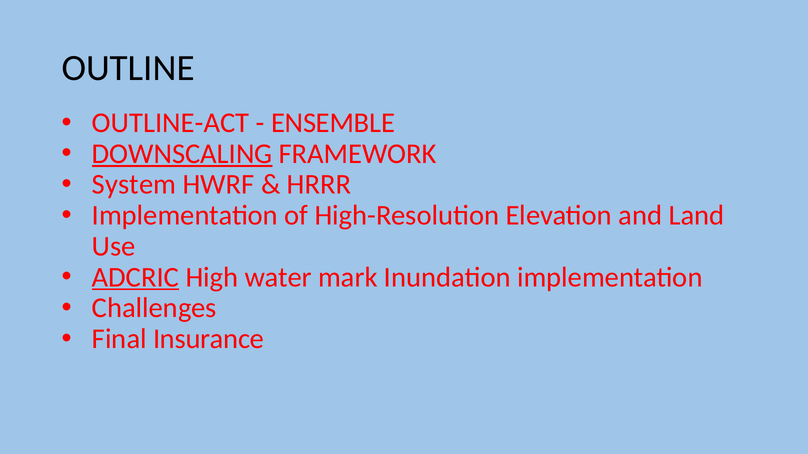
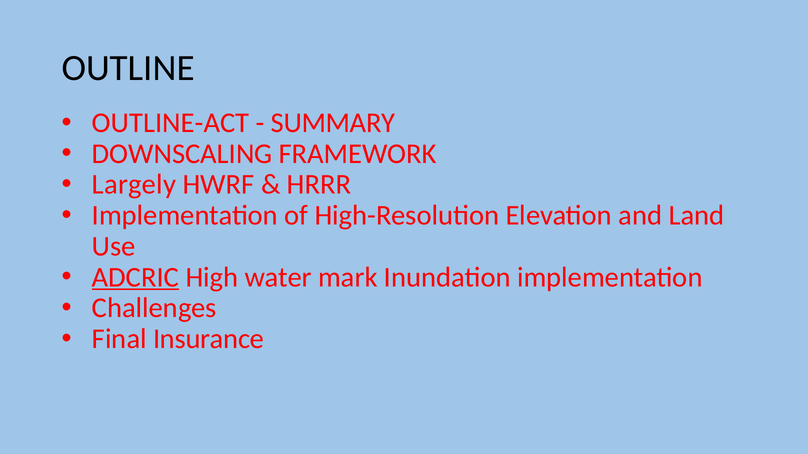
ENSEMBLE: ENSEMBLE -> SUMMARY (333, 123)
DOWNSCALING underline: present -> none (182, 154)
System: System -> Largely (134, 185)
